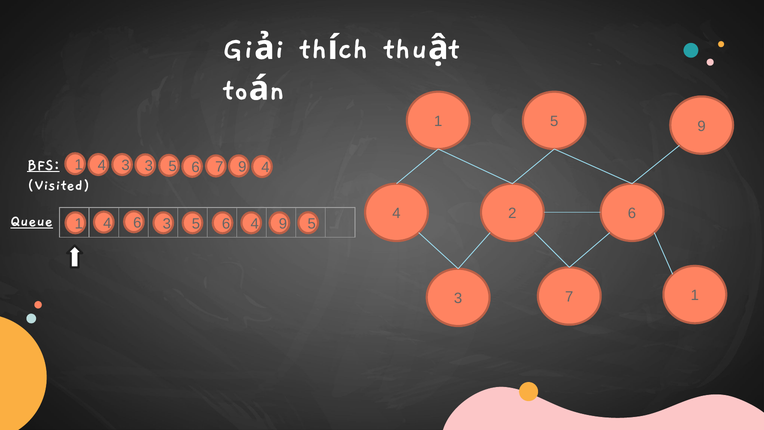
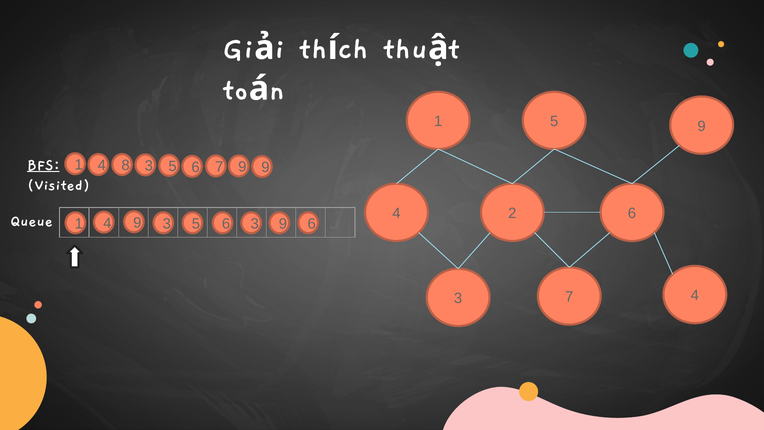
4 3: 3 -> 8 (126, 165)
6 9 4: 4 -> 9 (265, 167)
Queue underline: present -> none (32, 221)
6: 6 -> 9 (137, 223)
6 4: 4 -> 3 (255, 224)
5: 5 -> 6 (312, 224)
3 1: 1 -> 4 (695, 295)
